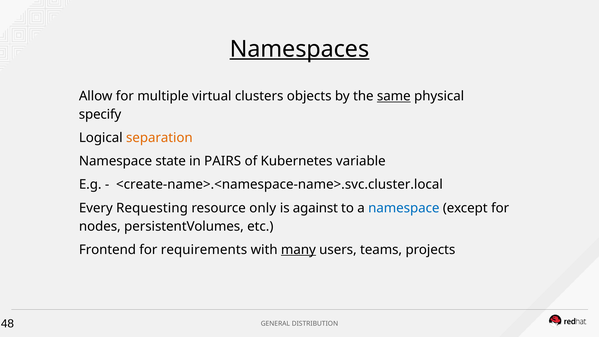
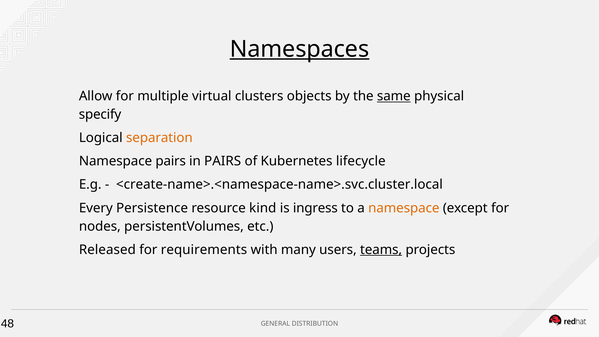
Namespace state: state -> pairs (171, 161)
variable: variable -> lifecycle (361, 161)
Requesting: Requesting -> Persistence (152, 208)
only: only -> kind (263, 208)
against: against -> ingress (315, 208)
namespace colour: blue -> orange (404, 208)
Frontend: Frontend -> Released (107, 250)
many underline: present -> none (298, 250)
teams underline: none -> present (381, 250)
